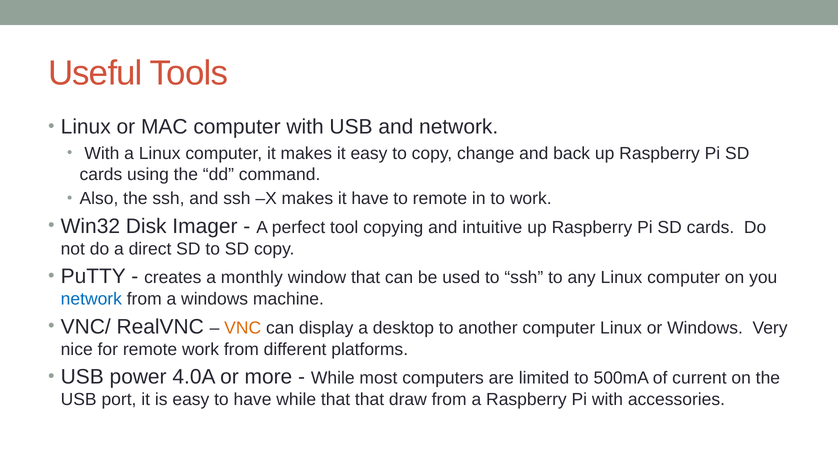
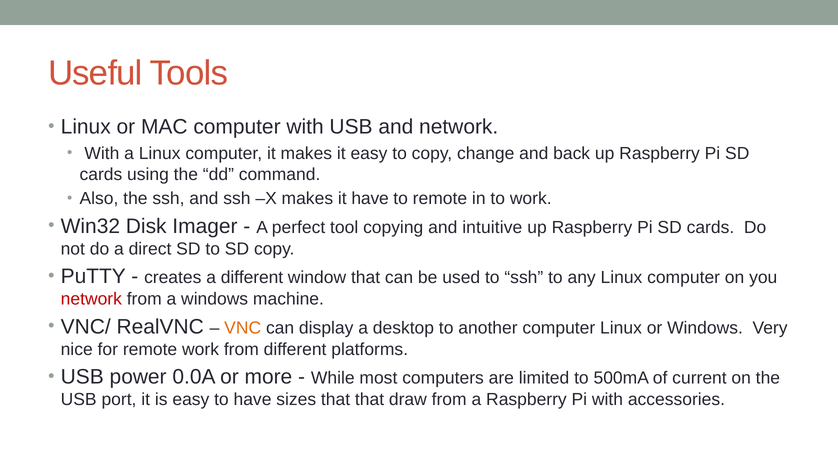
a monthly: monthly -> different (252, 278)
network colour: blue -> red (91, 299)
4.0A: 4.0A -> 0.0A (194, 377)
have while: while -> sizes (296, 400)
